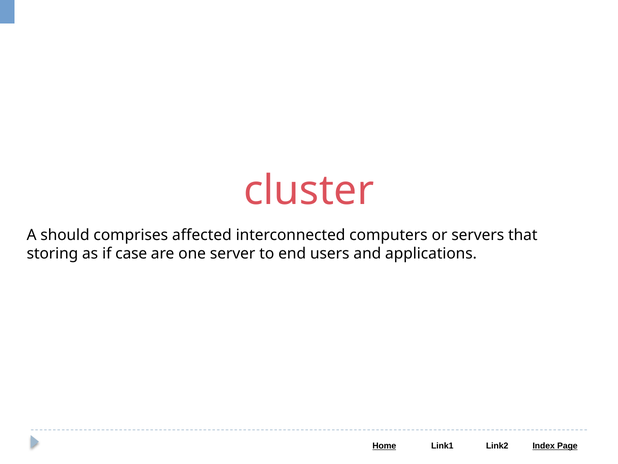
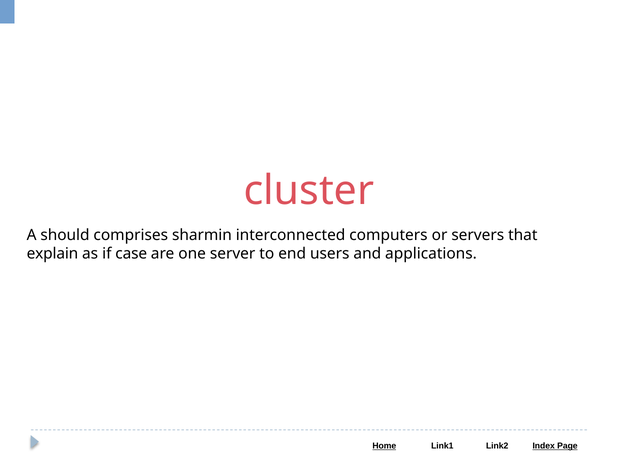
affected: affected -> sharmin (202, 235)
storing: storing -> explain (52, 253)
